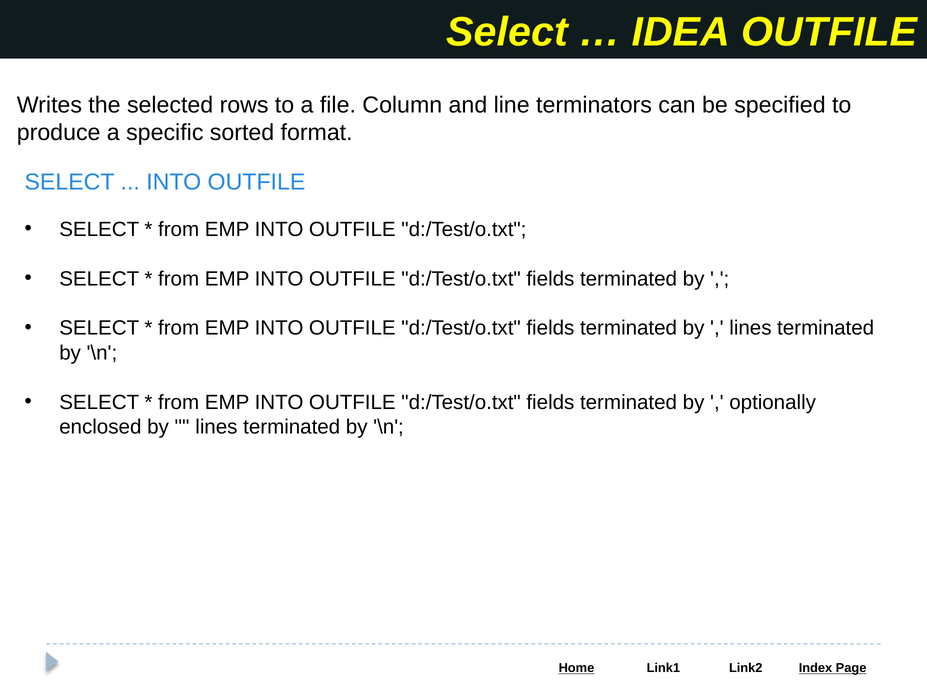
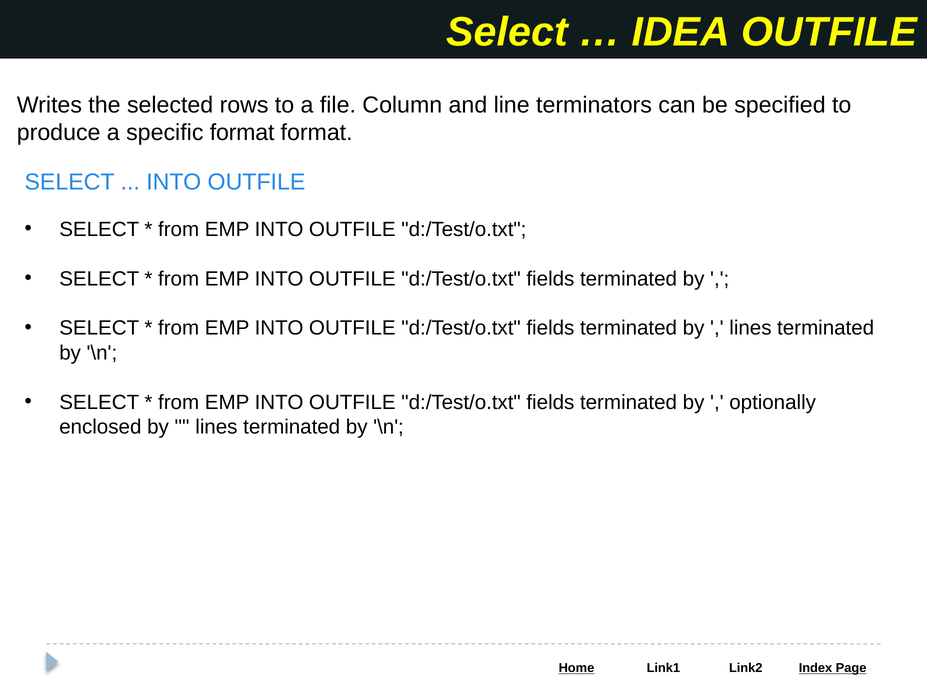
specific sorted: sorted -> format (242, 133)
